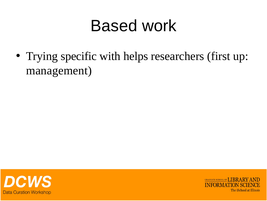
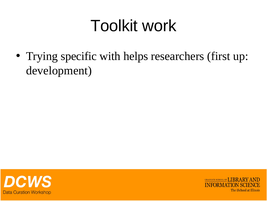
Based: Based -> Toolkit (114, 26)
management: management -> development (59, 70)
